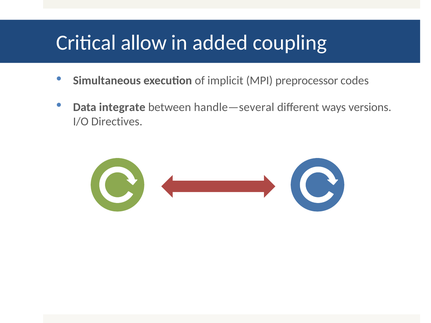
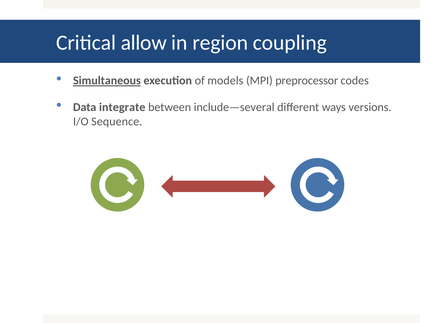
added: added -> region (220, 43)
Simultaneous underline: none -> present (107, 81)
implicit: implicit -> models (225, 81)
handle—several: handle—several -> include—several (234, 107)
Directives: Directives -> Sequence (117, 122)
